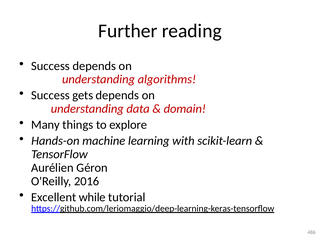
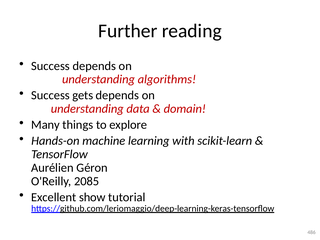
2016: 2016 -> 2085 (87, 181)
while: while -> show (92, 197)
